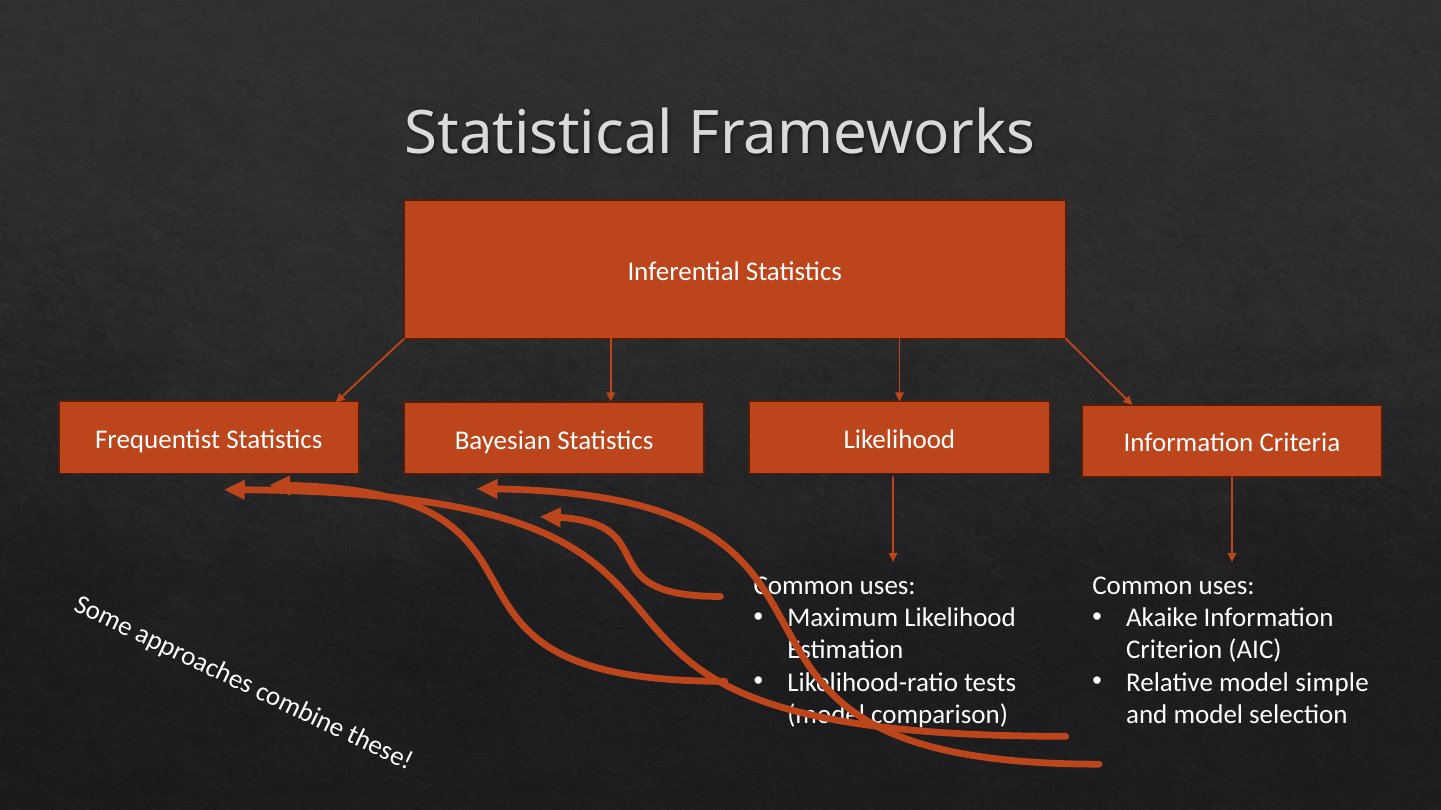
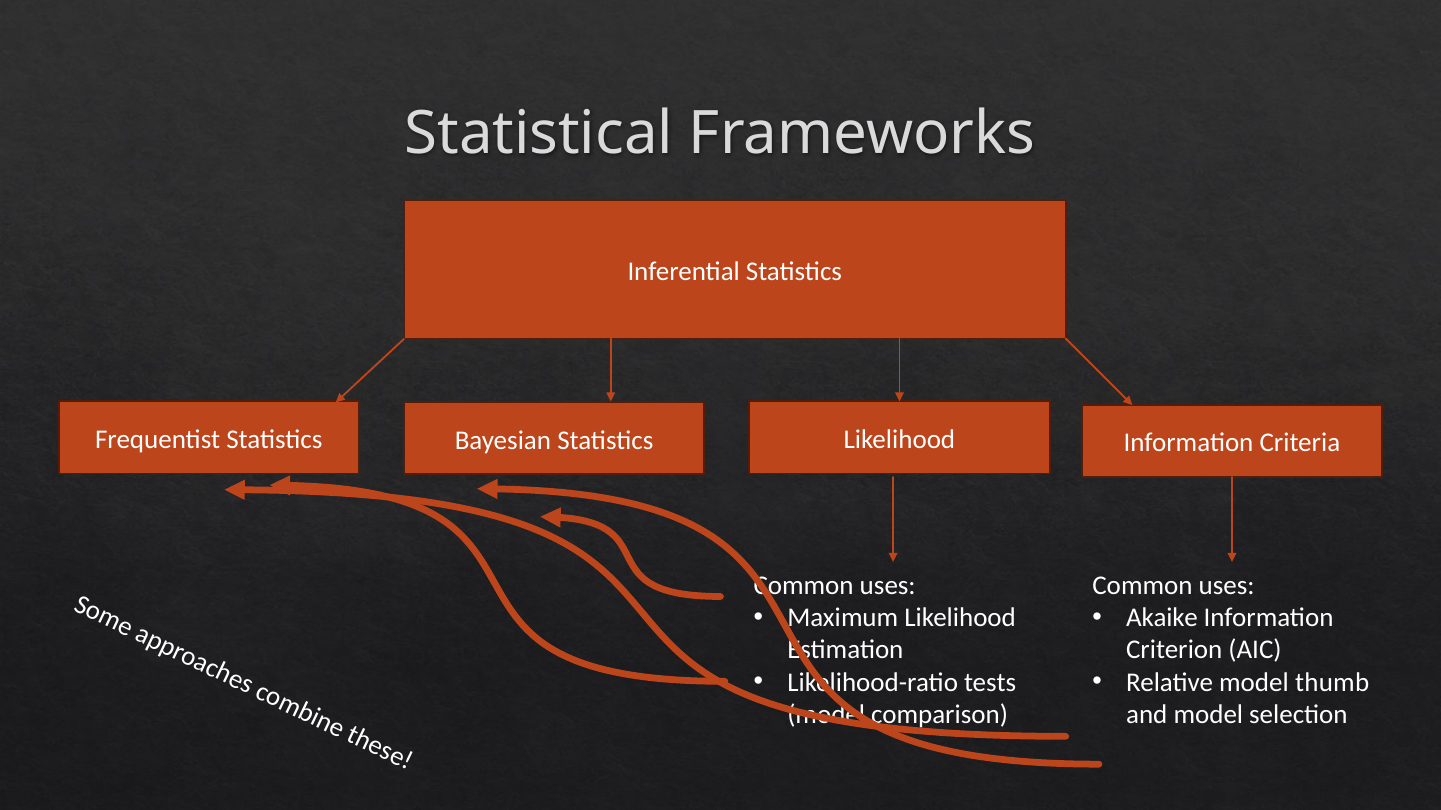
simple: simple -> thumb (1332, 683)
